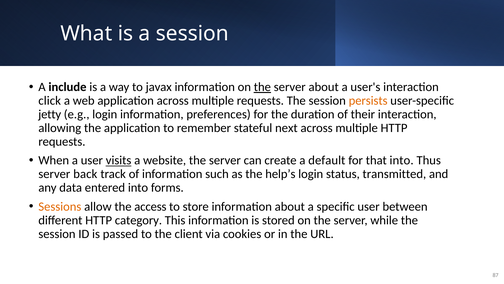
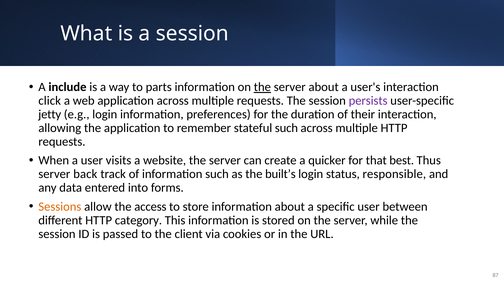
javax: javax -> parts (159, 87)
persists colour: orange -> purple (368, 101)
stateful next: next -> such (286, 128)
visits underline: present -> none (119, 160)
default: default -> quicker (327, 160)
that into: into -> best (402, 160)
help’s: help’s -> built’s (280, 174)
transmitted: transmitted -> responsible (394, 174)
